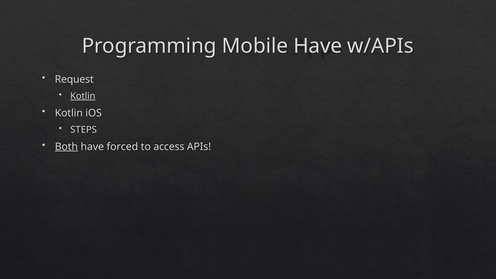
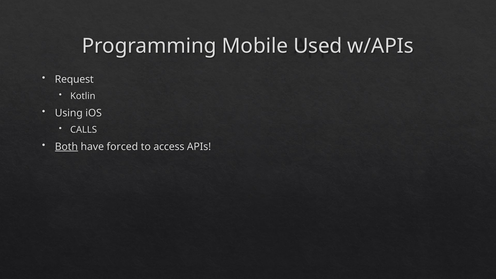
Mobile Have: Have -> Used (318, 46)
Kotlin underline: present -> none (83, 96)
Kotlin: Kotlin -> Using (69, 113)
STEPS: STEPS -> CALLS (84, 130)
